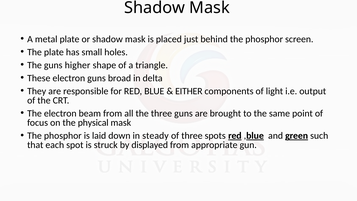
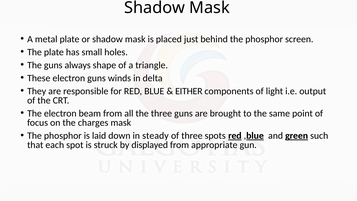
higher: higher -> always (78, 65)
broad: broad -> winds (119, 78)
physical: physical -> charges (93, 123)
